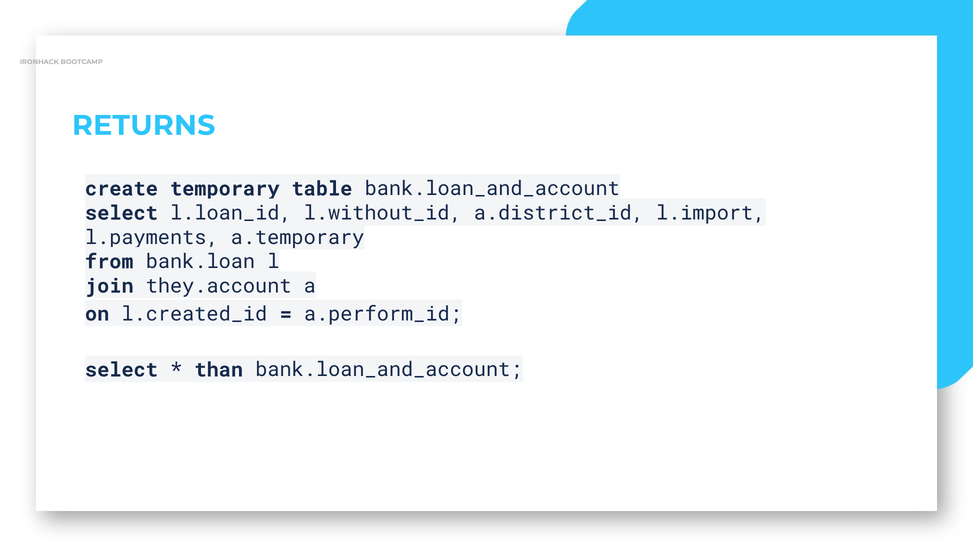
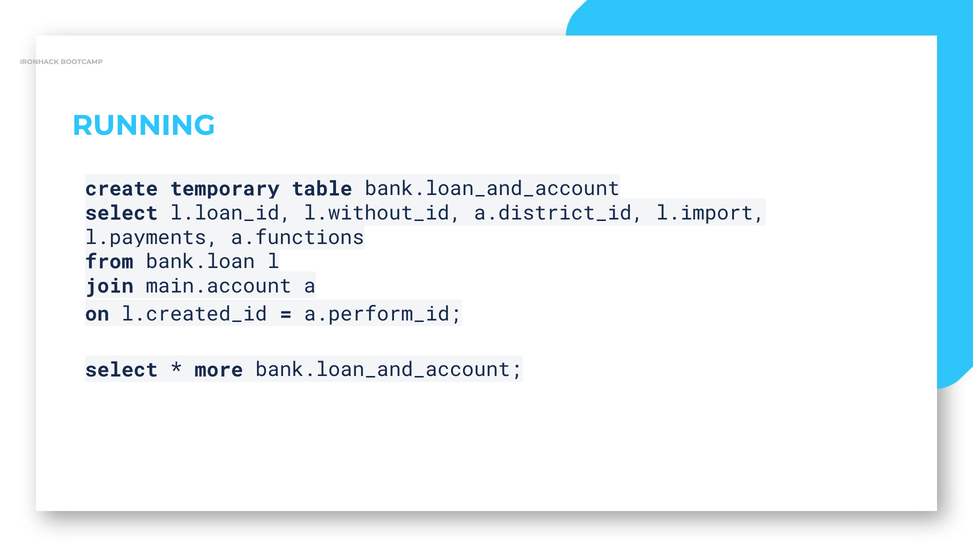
RETURNS: RETURNS -> RUNNING (144, 125)
a.temporary: a.temporary -> a.functions (298, 237)
they.account: they.account -> main.account (219, 286)
than: than -> more (219, 370)
